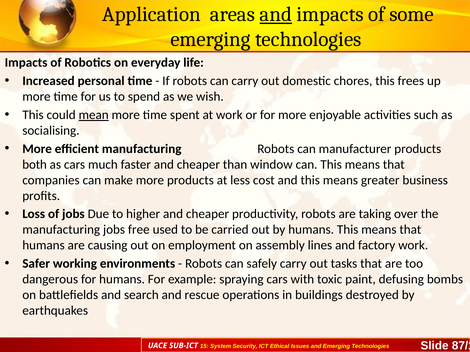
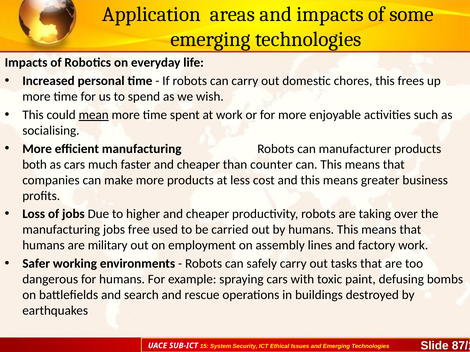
and underline: present -> none (276, 14)
window: window -> counter (271, 165)
causing: causing -> military (108, 246)
